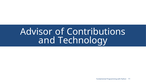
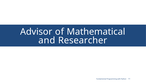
Contributions: Contributions -> Mathematical (96, 32)
Technology: Technology -> Researcher (83, 40)
